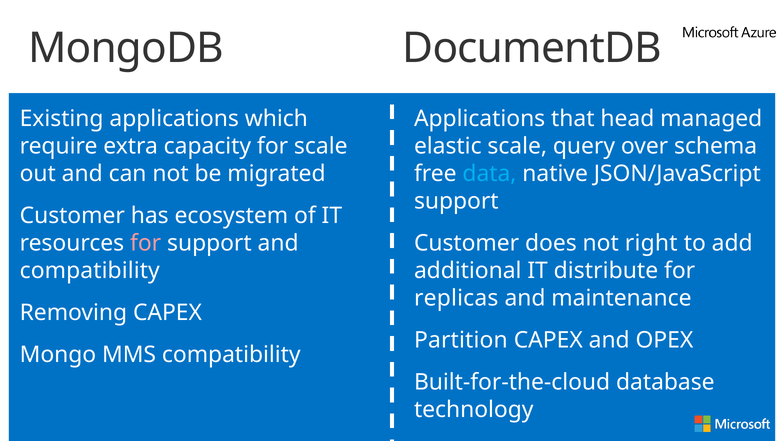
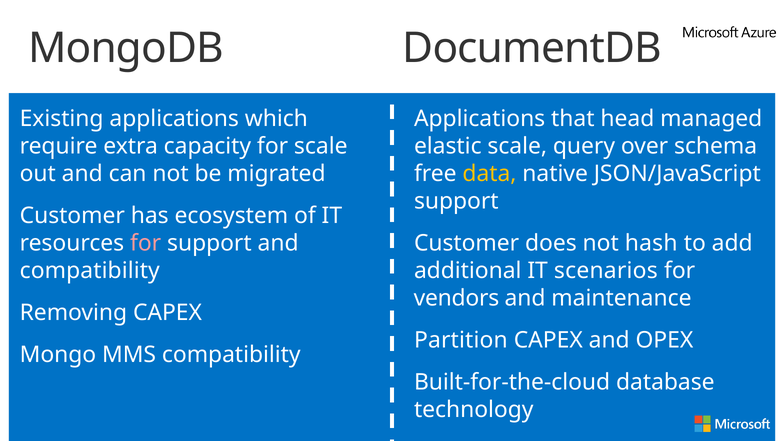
data colour: light blue -> yellow (489, 174)
right: right -> hash (651, 243)
distribute: distribute -> scenarios (606, 271)
replicas: replicas -> vendors (456, 298)
